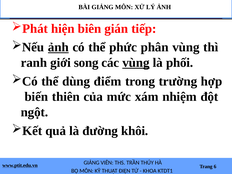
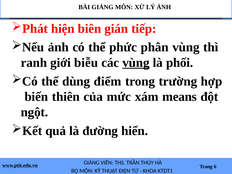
ảnh underline: present -> none (58, 47)
song: song -> biễu (86, 63)
nhiệm: nhiệm -> means (180, 97)
khôi: khôi -> hiển (135, 131)
